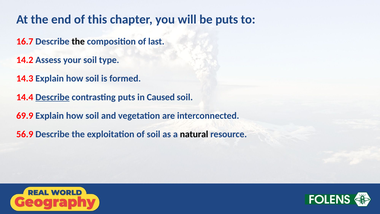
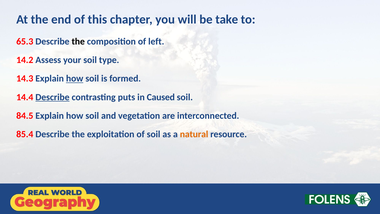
be puts: puts -> take (227, 19)
16.7: 16.7 -> 65.3 (25, 41)
last: last -> left (156, 41)
how underline: none -> present (75, 78)
69.9: 69.9 -> 84.5 (25, 116)
56.9: 56.9 -> 85.4 (25, 134)
natural colour: black -> orange (194, 134)
